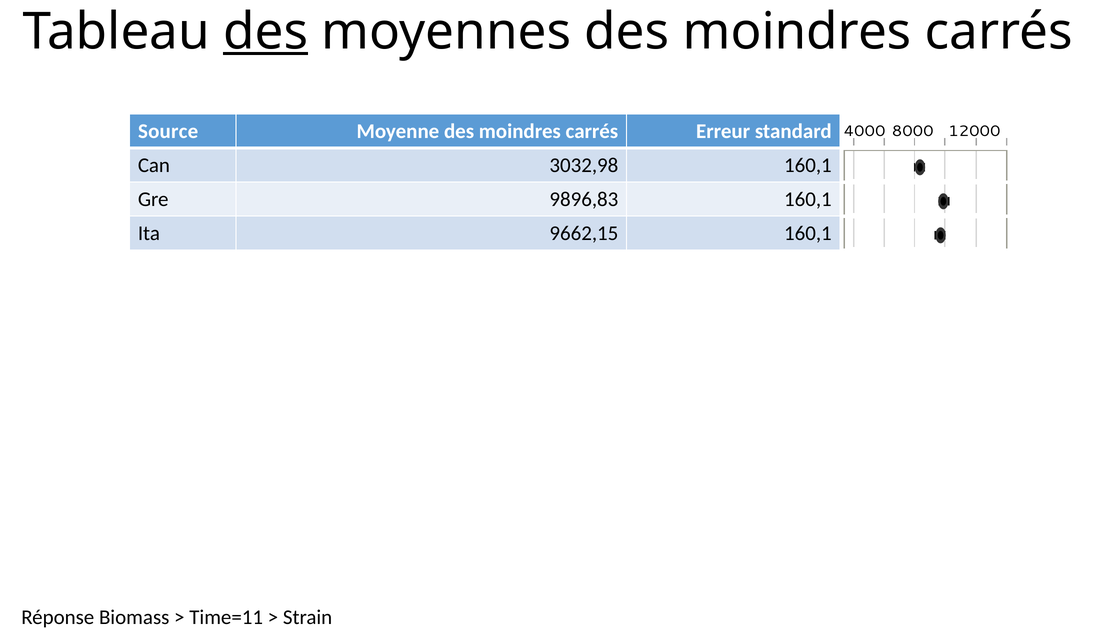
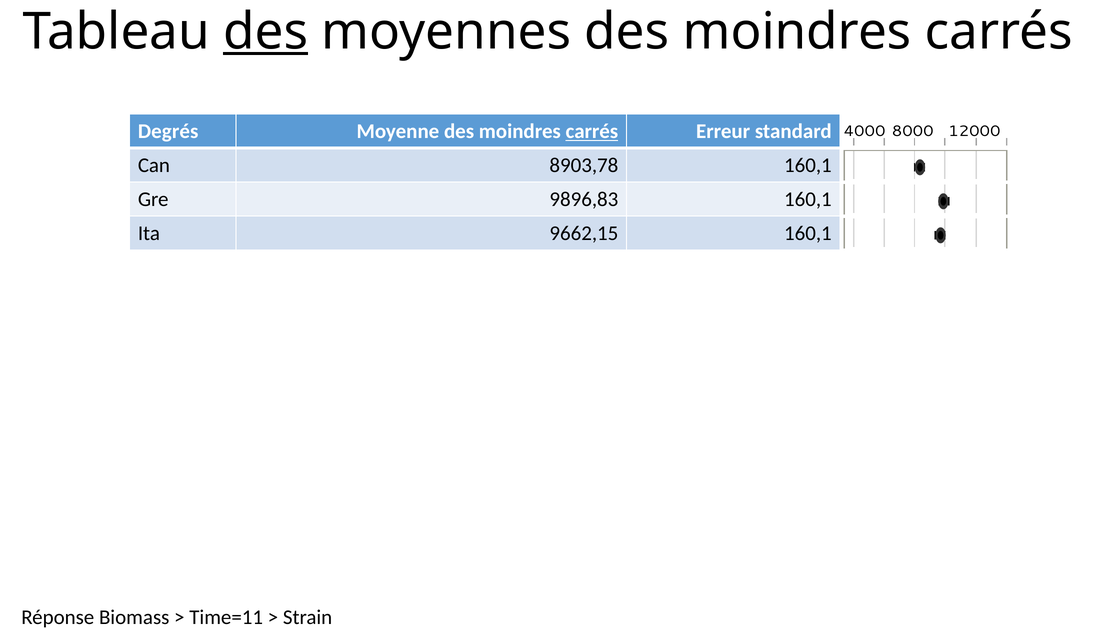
Source: Source -> Degrés (168, 131)
carrés underline: none -> present (592, 131)
3032,98: 3032,98 -> 8903,78 (584, 165)
